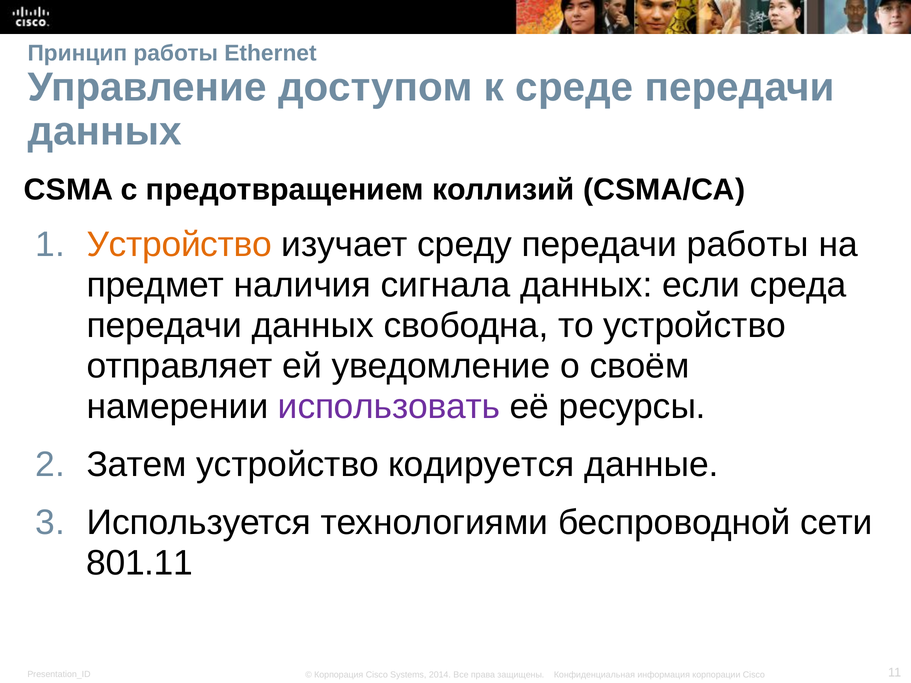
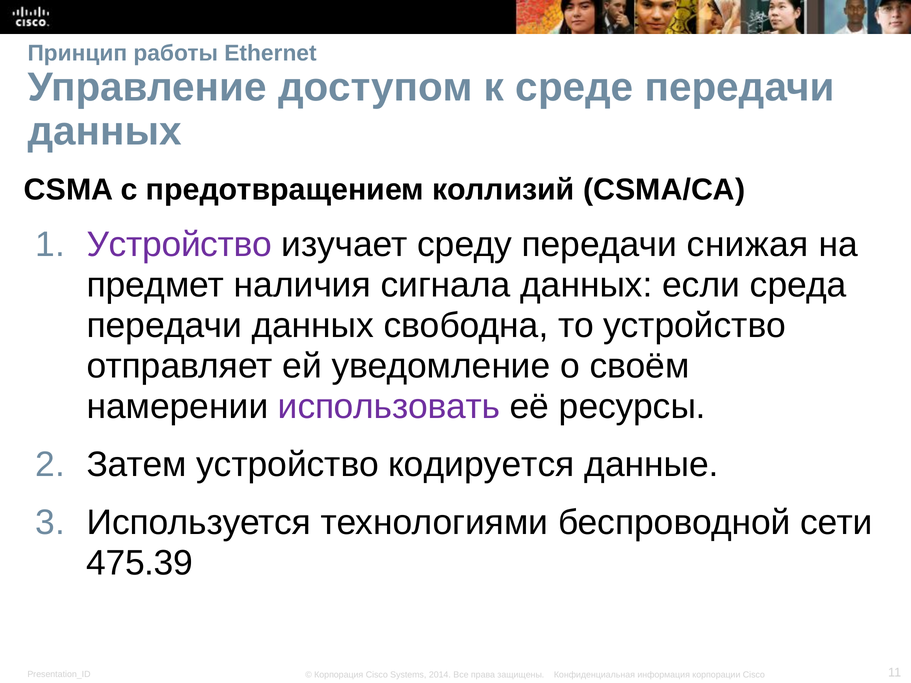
Устройство colour: orange -> purple (179, 245)
передачи работы: работы -> снижая (748, 245)
801.11: 801.11 -> 475.39 (140, 563)
